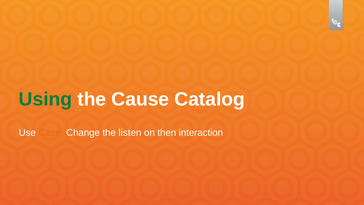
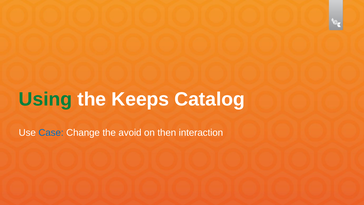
Cause: Cause -> Keeps (140, 99)
Case colour: orange -> blue (51, 132)
listen: listen -> avoid (130, 132)
